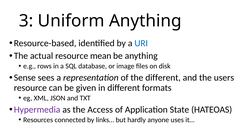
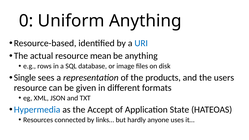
3: 3 -> 0 (26, 21)
Sense: Sense -> Single (25, 78)
the different: different -> products (163, 78)
Hypermedia colour: purple -> blue (37, 110)
Access: Access -> Accept (100, 110)
